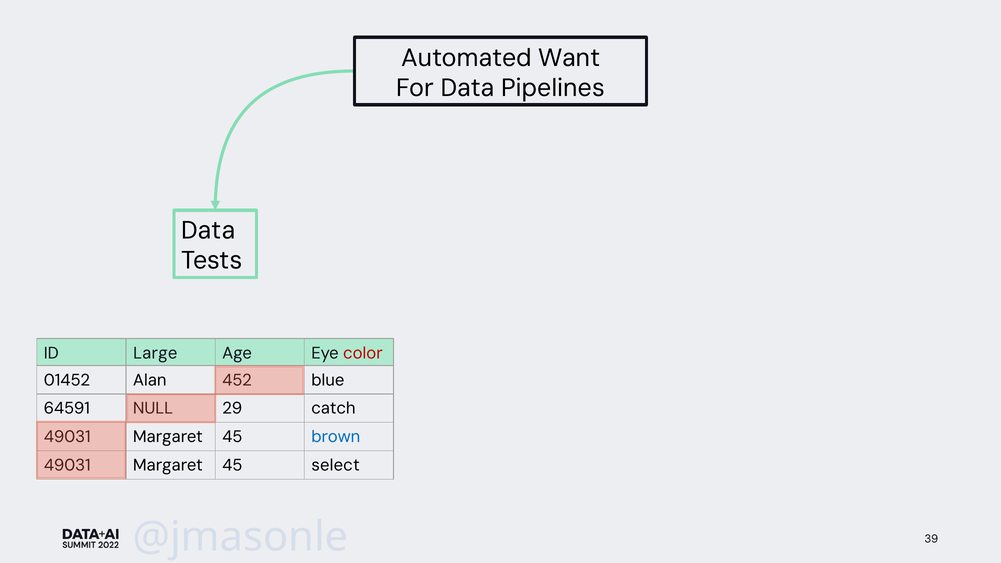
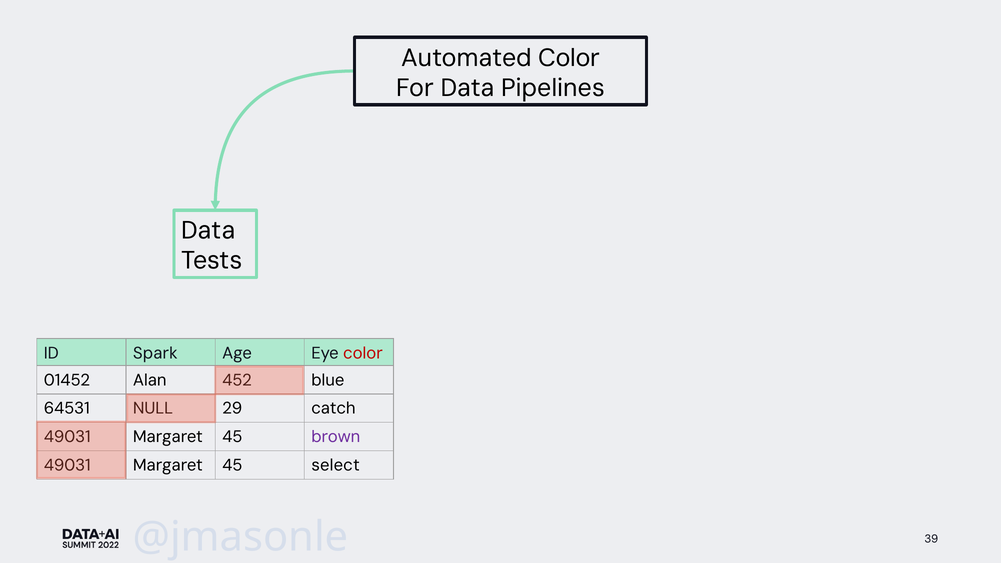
Automated Want: Want -> Color (569, 58)
Large: Large -> Spark (155, 353)
64591: 64591 -> 64531 (67, 409)
brown colour: blue -> purple (336, 437)
